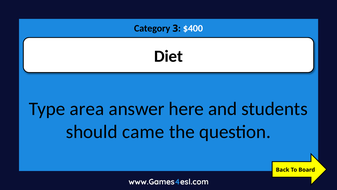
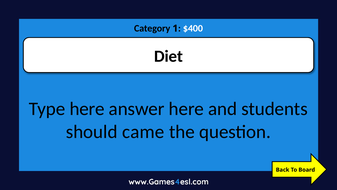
3: 3 -> 1 (175, 28)
Type area: area -> here (87, 109)
